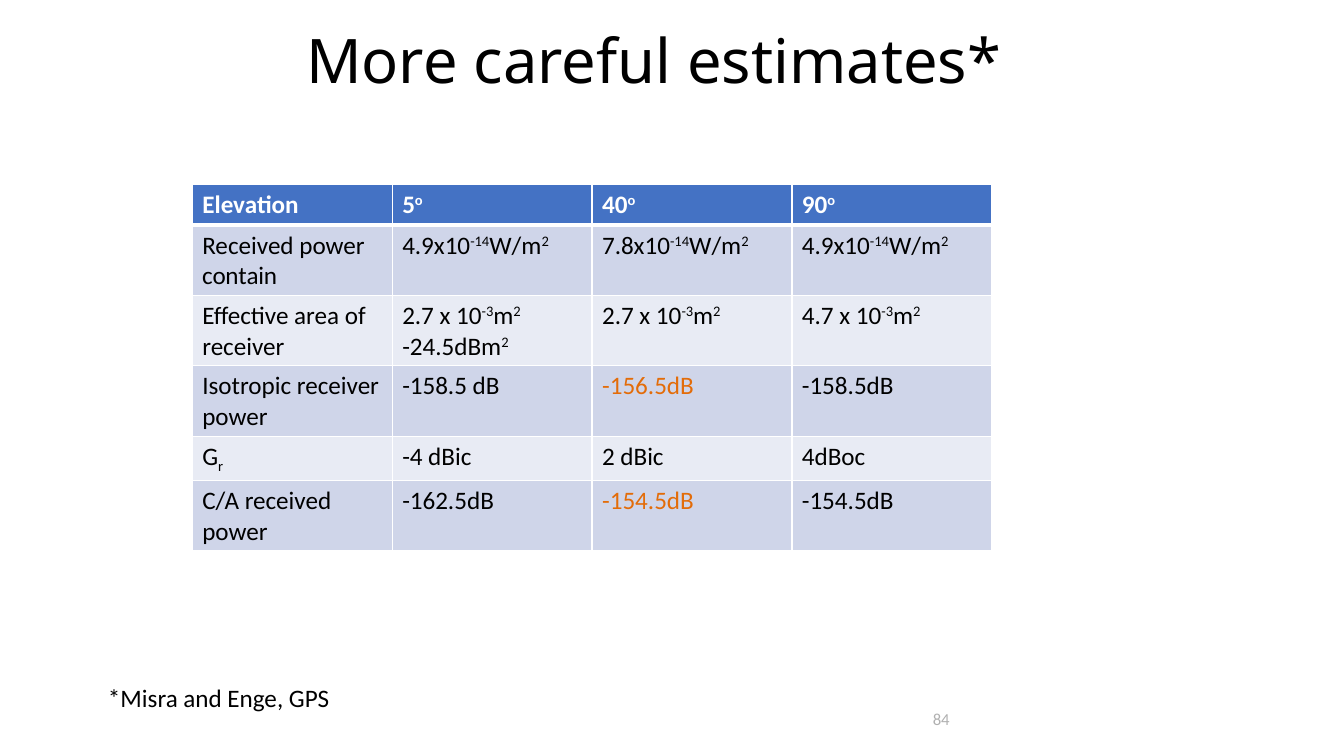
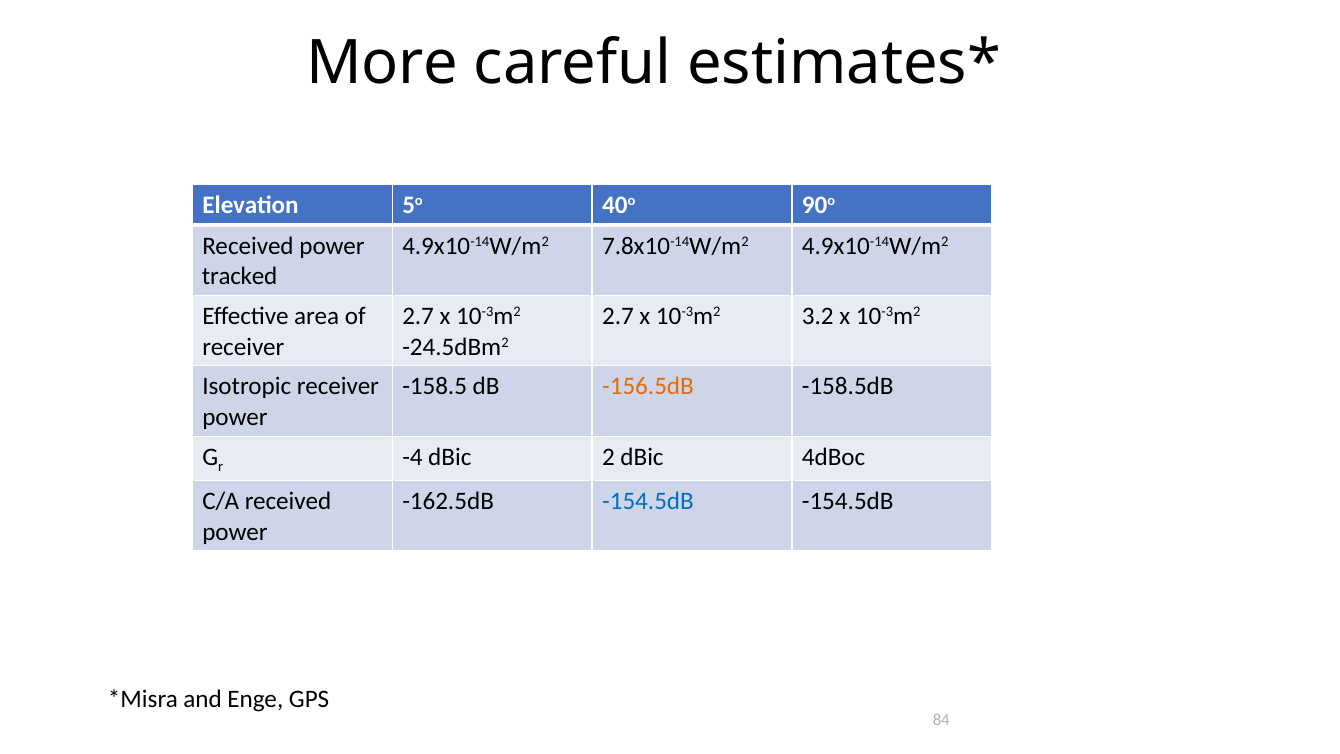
contain: contain -> tracked (240, 276)
4.7: 4.7 -> 3.2 (818, 316)
-154.5dB colour: orange -> blue (648, 501)
